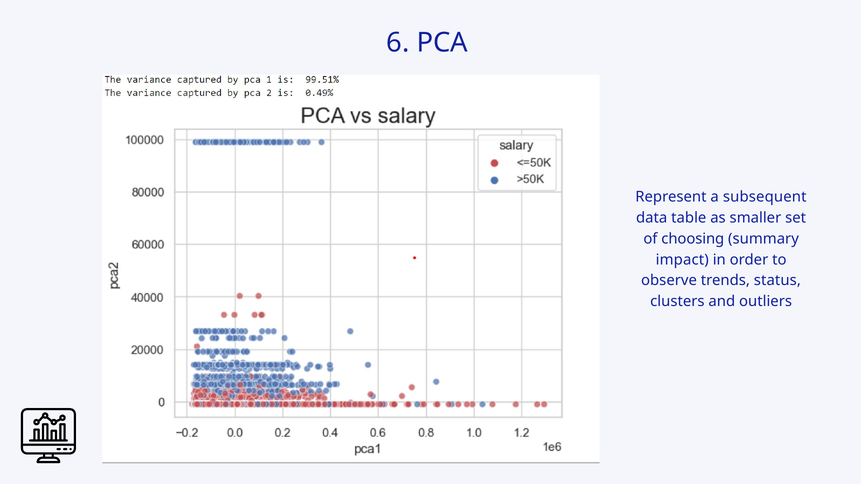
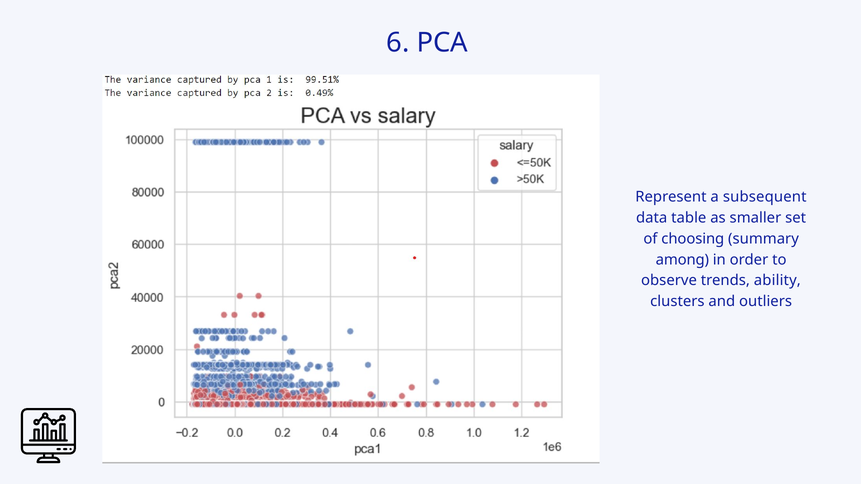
impact: impact -> among (682, 260)
status: status -> ability (777, 281)
